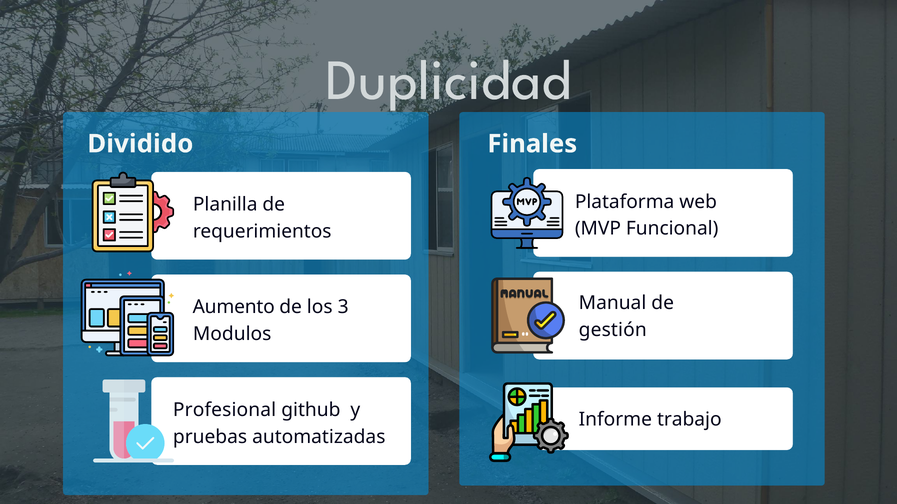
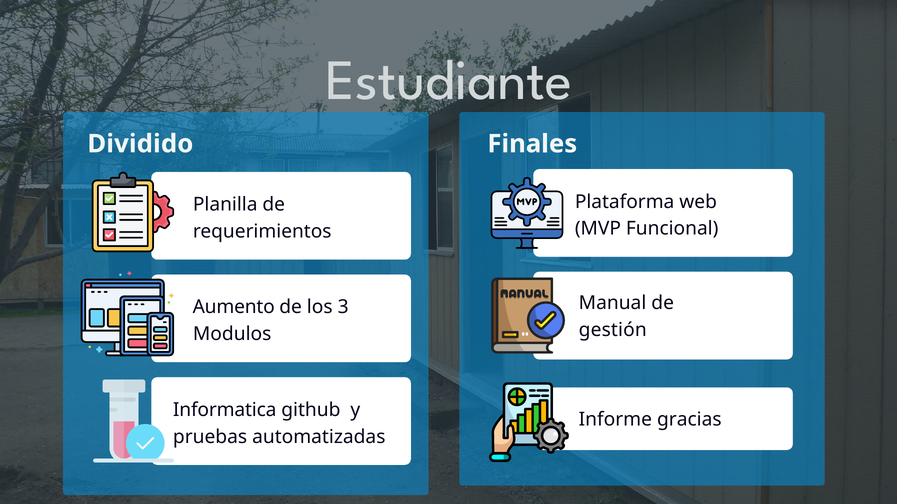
Duplicidad: Duplicidad -> Estudiante (449, 80)
Profesional: Profesional -> Informatica (225, 410)
trabajo: trabajo -> gracias (689, 420)
